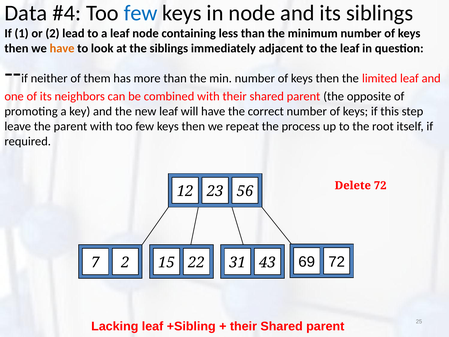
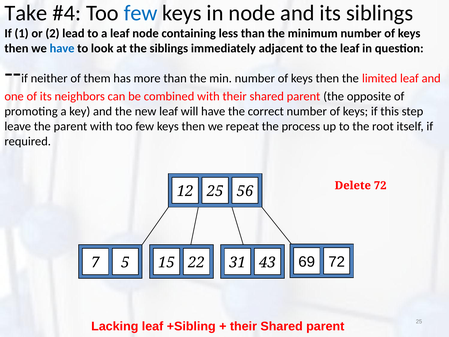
Data: Data -> Take (26, 13)
have colour: orange -> blue (62, 48)
12 23: 23 -> 25 (215, 191)
7 2: 2 -> 5 (125, 262)
